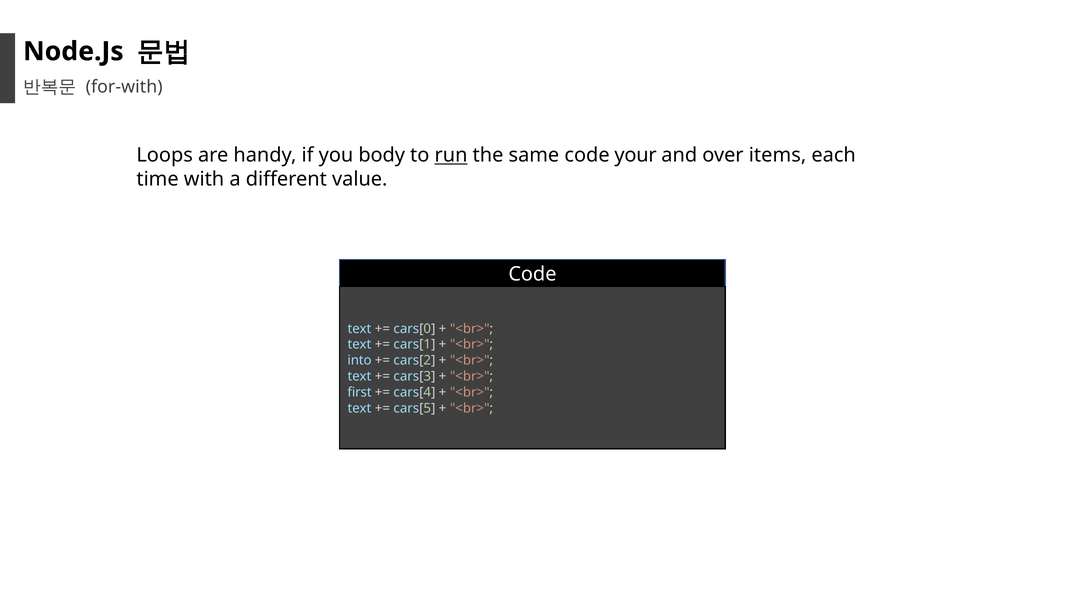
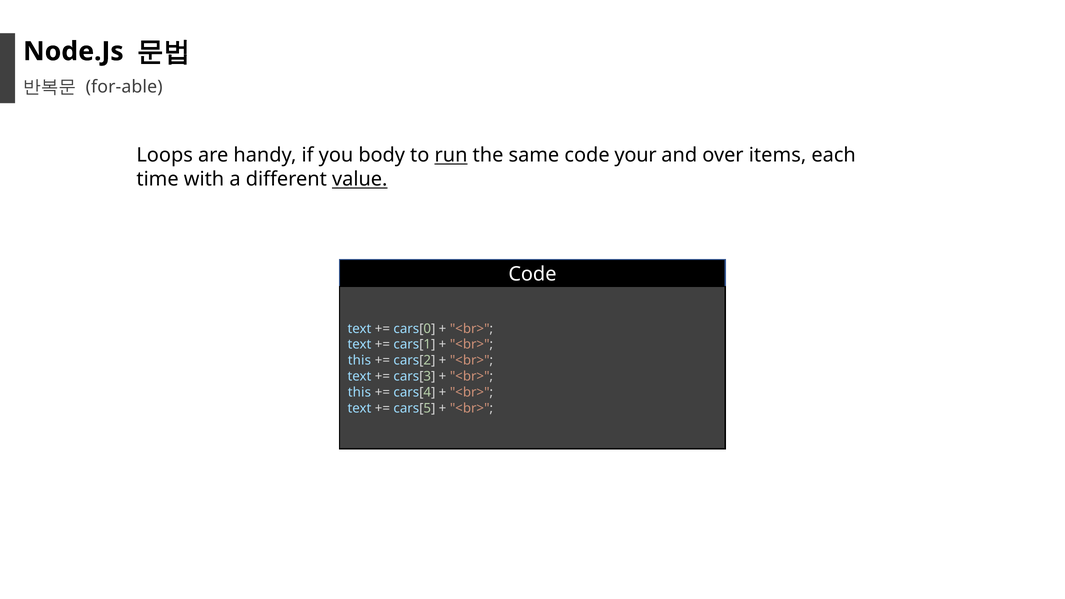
for-with: for-with -> for-able (124, 87)
value underline: none -> present (360, 179)
into: into -> this (359, 361)
first: first -> this (359, 393)
